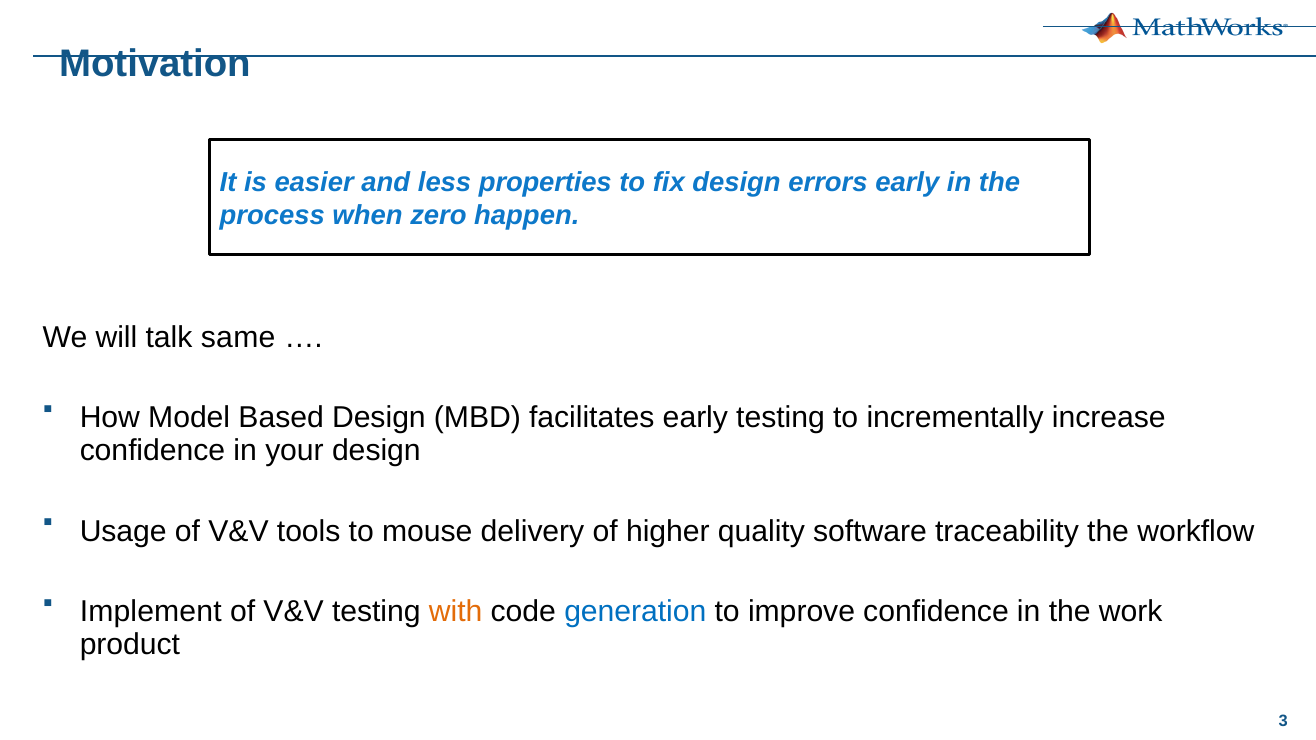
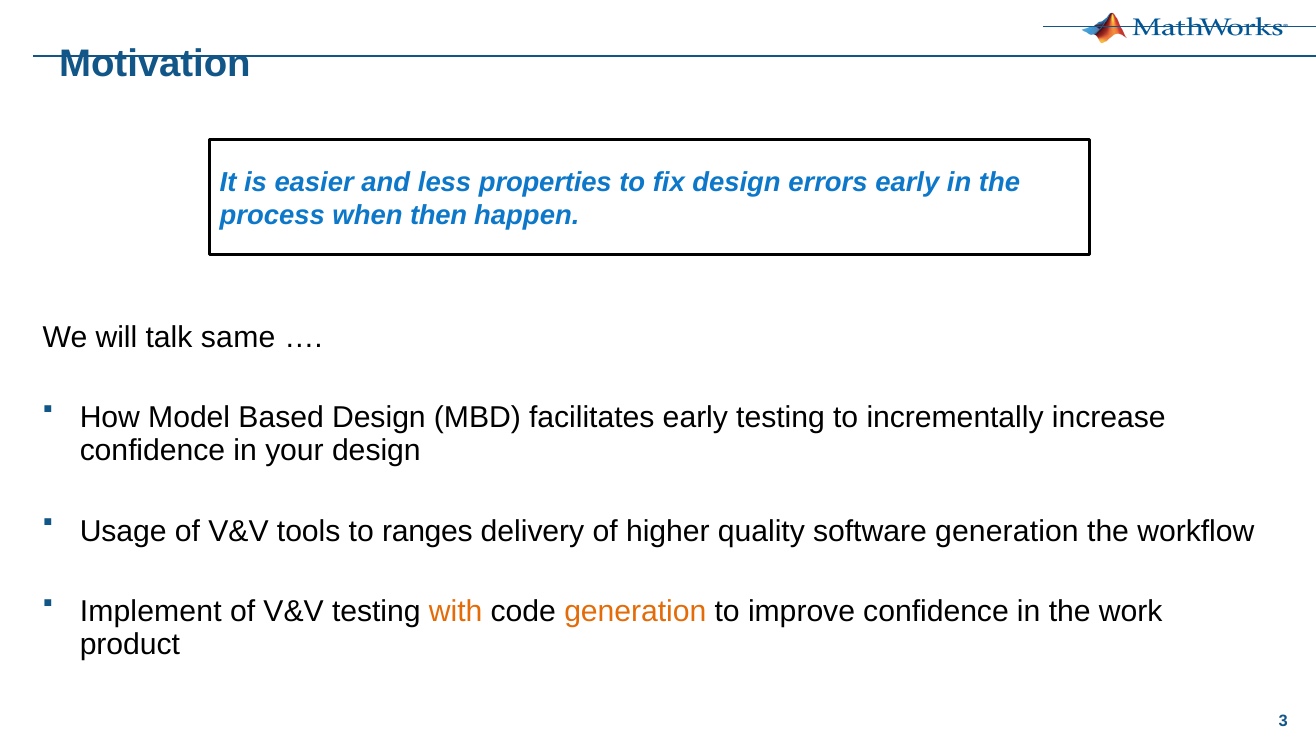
zero: zero -> then (439, 216)
mouse: mouse -> ranges (427, 531)
software traceability: traceability -> generation (1007, 531)
generation colour: blue -> orange (635, 612)
